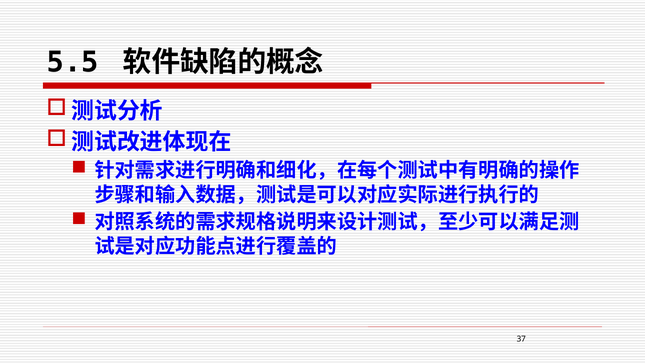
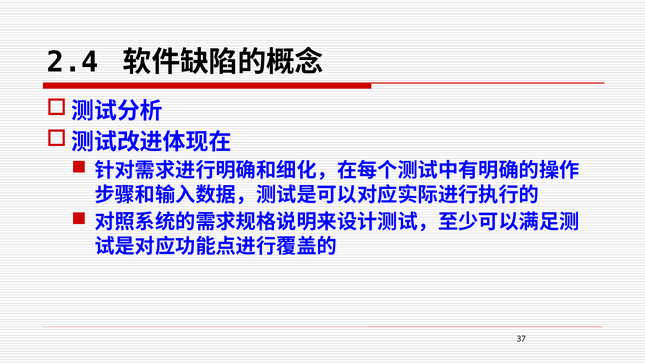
5.5: 5.5 -> 2.4 (73, 62)
